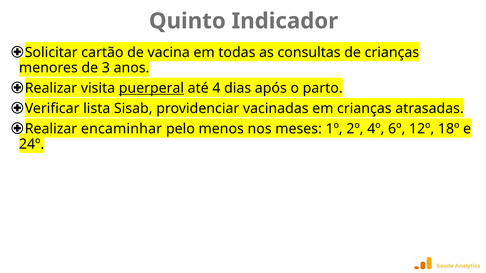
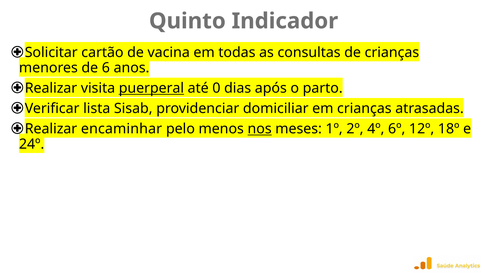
3: 3 -> 6 (106, 68)
4: 4 -> 0 (216, 88)
vacinadas: vacinadas -> domiciliar (276, 109)
nos underline: none -> present (260, 129)
